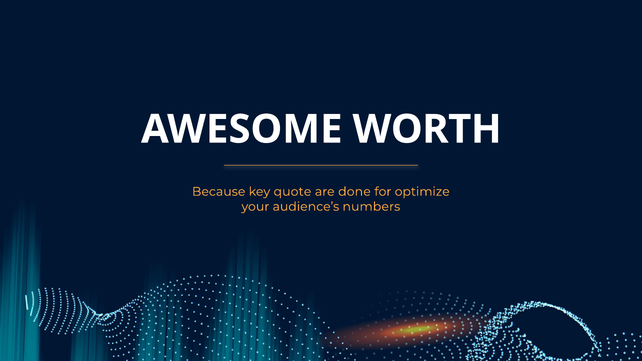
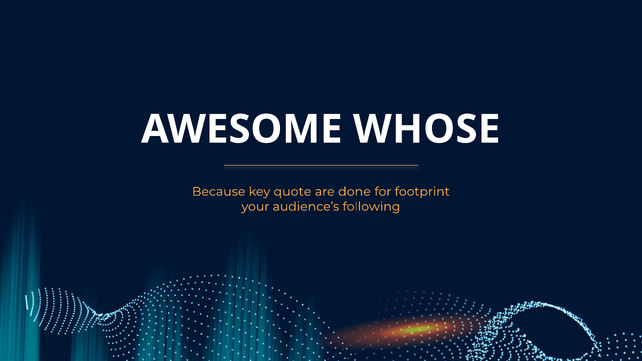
WORTH: WORTH -> WHOSE (427, 129)
optimize: optimize -> footprint (422, 192)
numbers: numbers -> following (371, 207)
